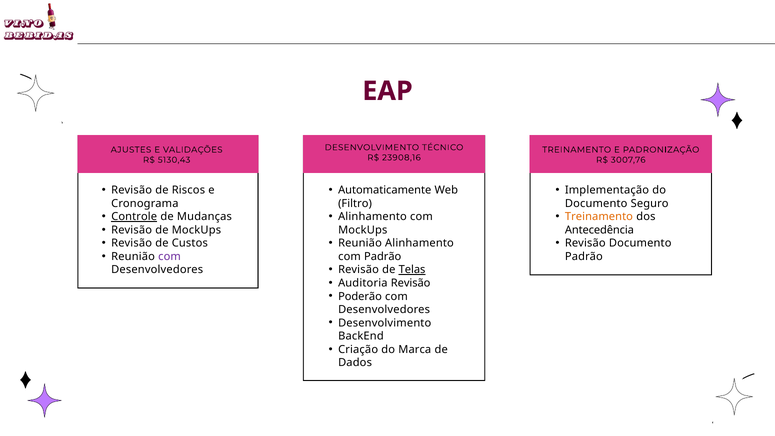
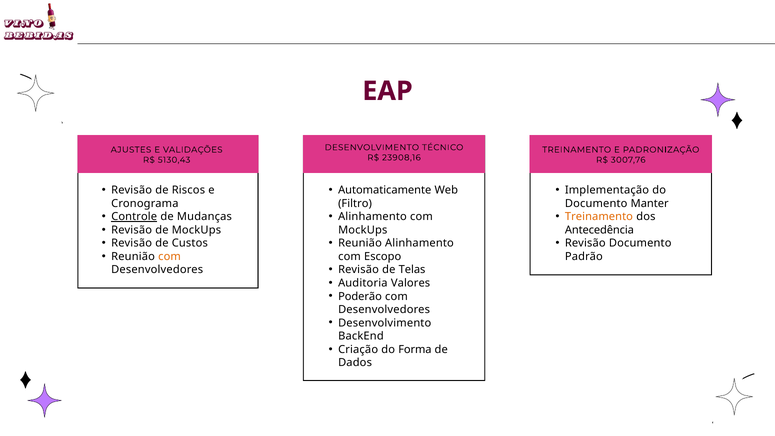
Seguro: Seguro -> Manter (650, 203)
com colour: purple -> orange (170, 256)
com Padrão: Padrão -> Escopo (383, 256)
Telas underline: present -> none (412, 270)
Auditoria Revisão: Revisão -> Valores (411, 283)
Marca: Marca -> Forma (415, 349)
